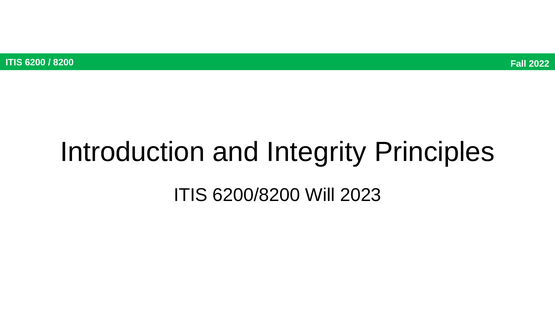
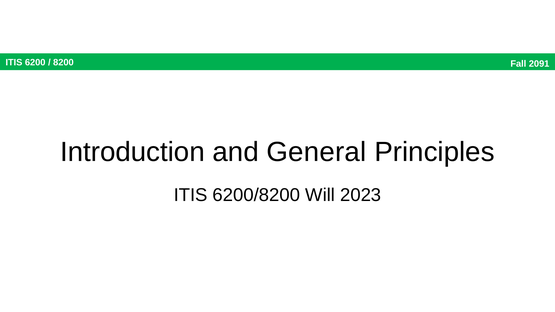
2022: 2022 -> 2091 (539, 64)
Integrity: Integrity -> General (316, 152)
